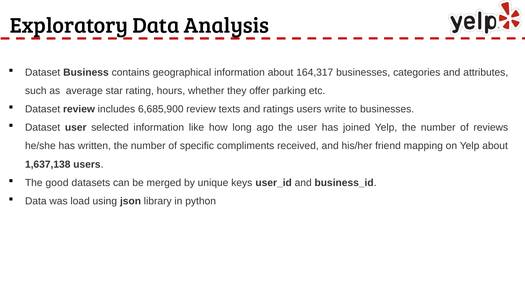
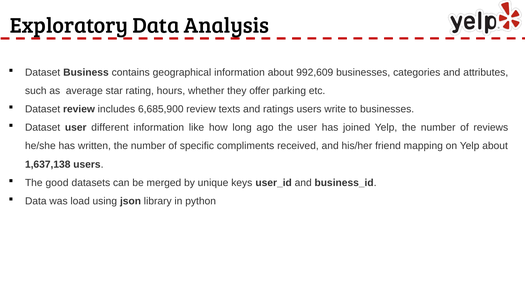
164,317: 164,317 -> 992,609 (315, 73)
selected: selected -> different (110, 128)
